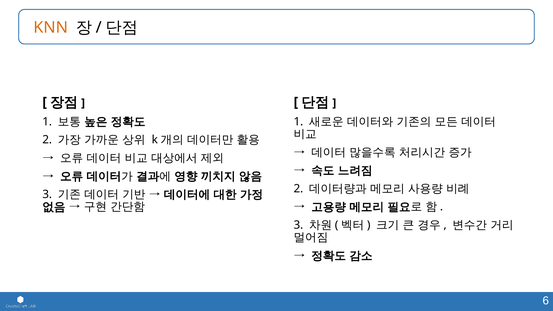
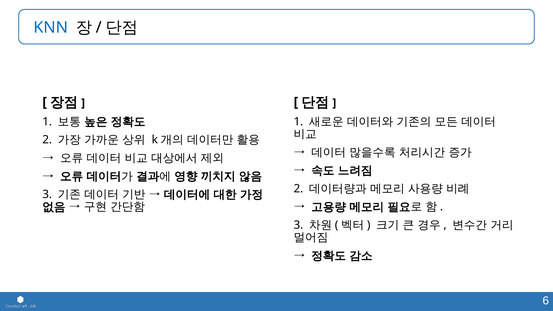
KNN colour: orange -> blue (51, 28)
